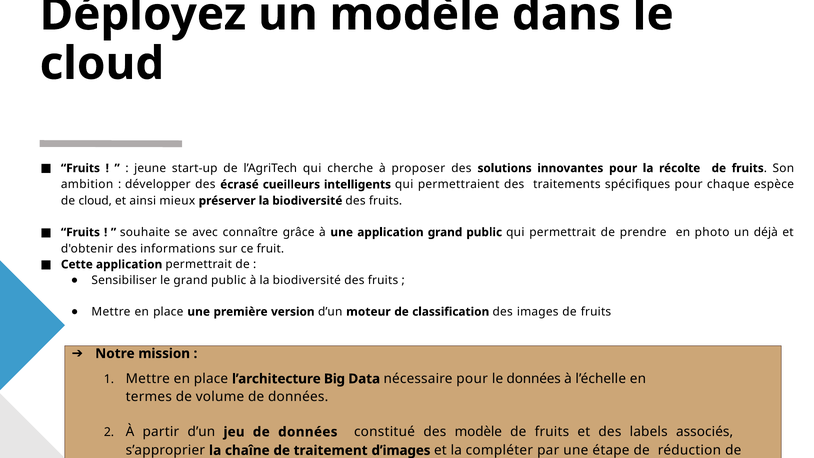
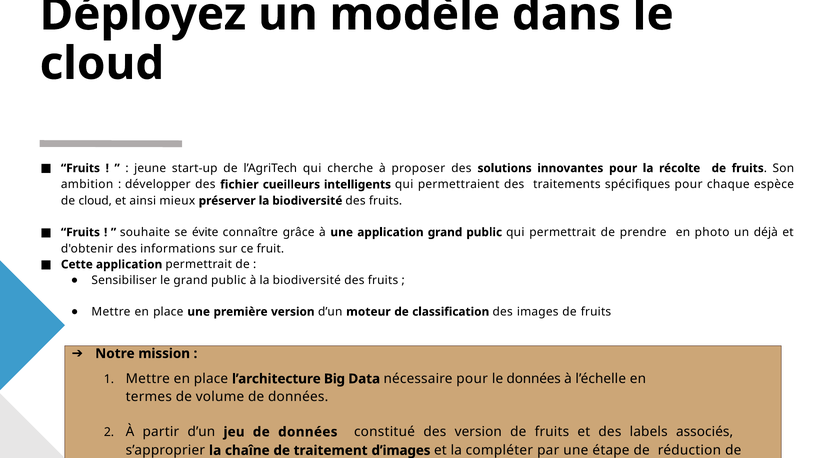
écrasé: écrasé -> ﬁchier (239, 184)
avec: avec -> évite (205, 232)
des modèle: modèle -> version (478, 432)
